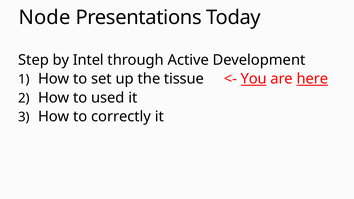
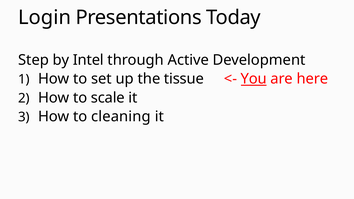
Node: Node -> Login (45, 17)
here underline: present -> none (312, 79)
used: used -> scale (108, 98)
correctly: correctly -> cleaning (121, 117)
